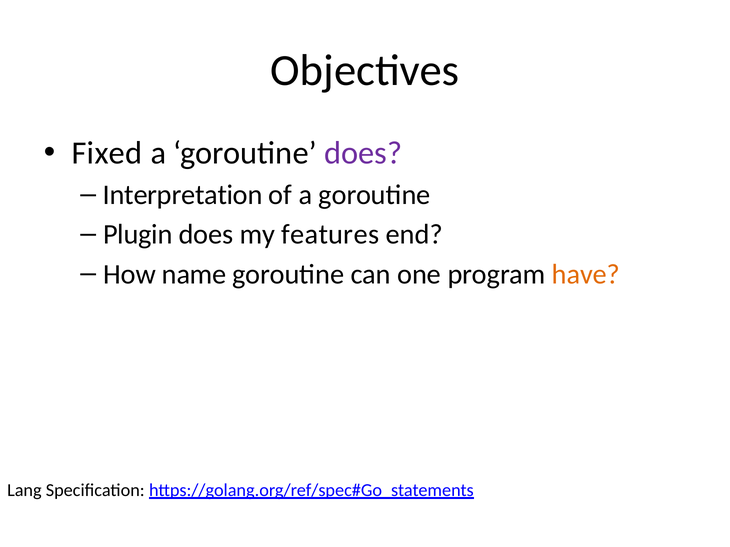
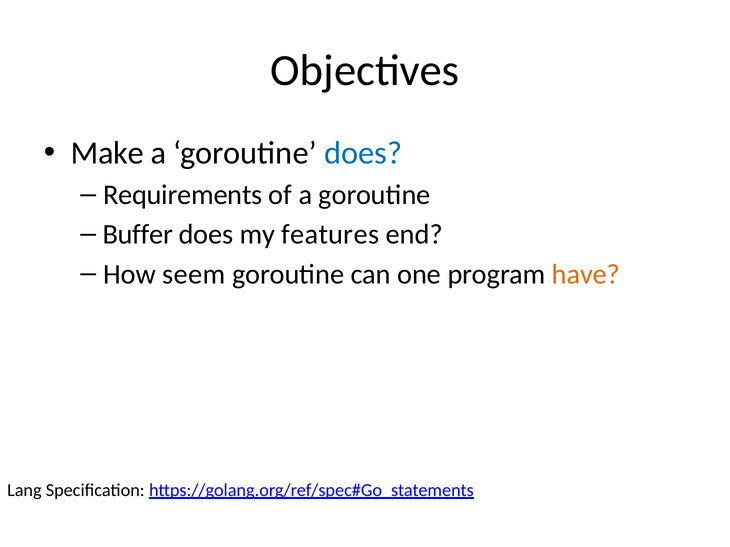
Fixed: Fixed -> Make (107, 153)
does colour: purple -> blue (363, 153)
Interpretation: Interpretation -> Requirements (183, 195)
Plugin: Plugin -> Buffer (138, 235)
name: name -> seem (194, 274)
